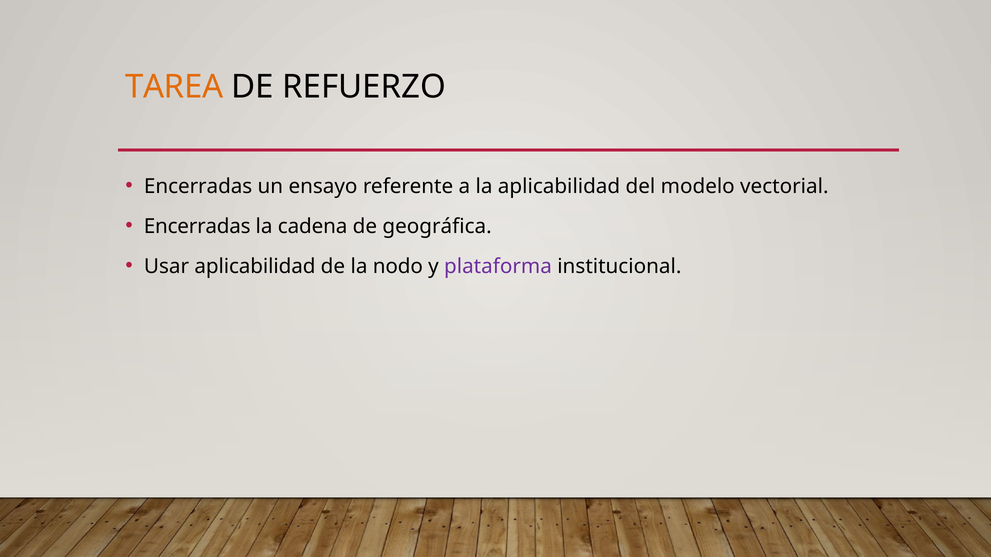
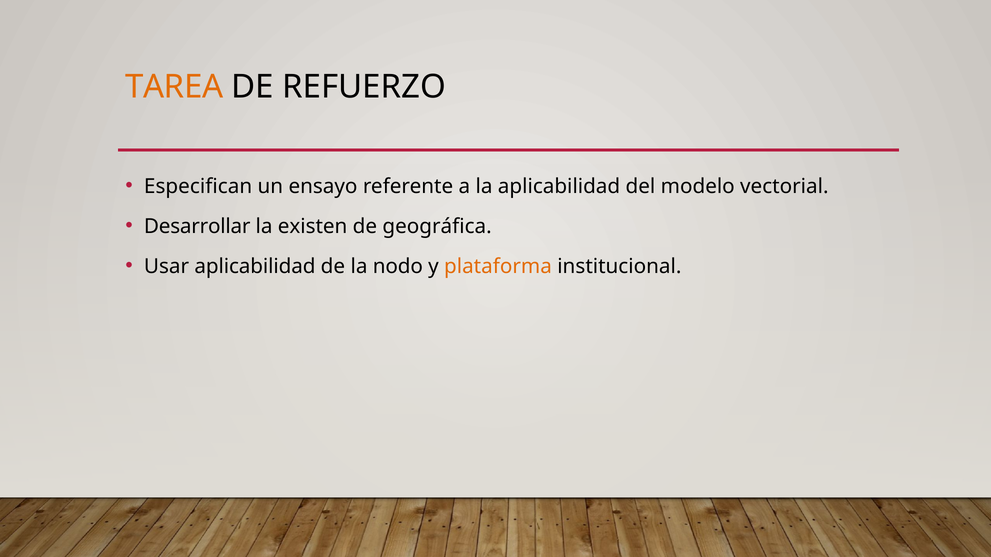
Encerradas: Encerradas -> Especifican (198, 186)
Encerradas: Encerradas -> Desarrollar (197, 226)
cadena: cadena -> existen (313, 226)
plataforma colour: purple -> orange (498, 266)
